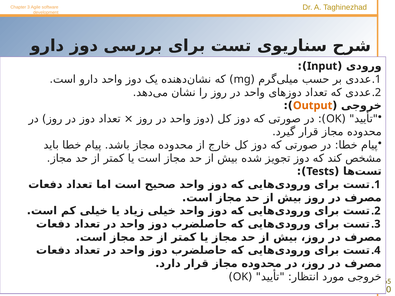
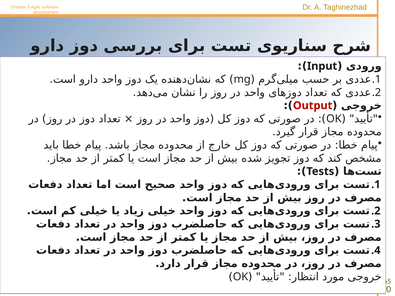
Output colour: orange -> red (313, 106)
